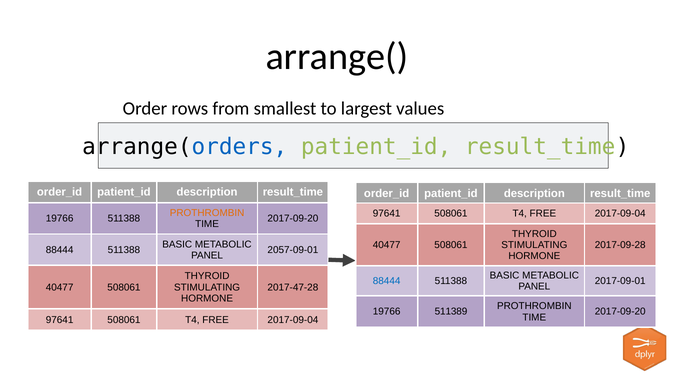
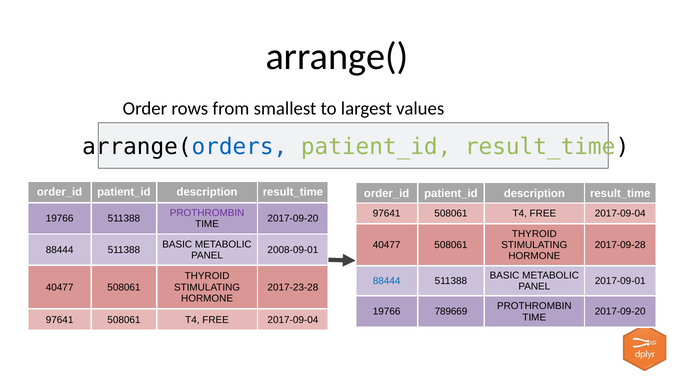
PROTHROMBIN colour: orange -> purple (207, 213)
2057-09-01: 2057-09-01 -> 2008-09-01 (293, 250)
2017-47-28: 2017-47-28 -> 2017-23-28 (293, 287)
511389: 511389 -> 789669 (451, 312)
